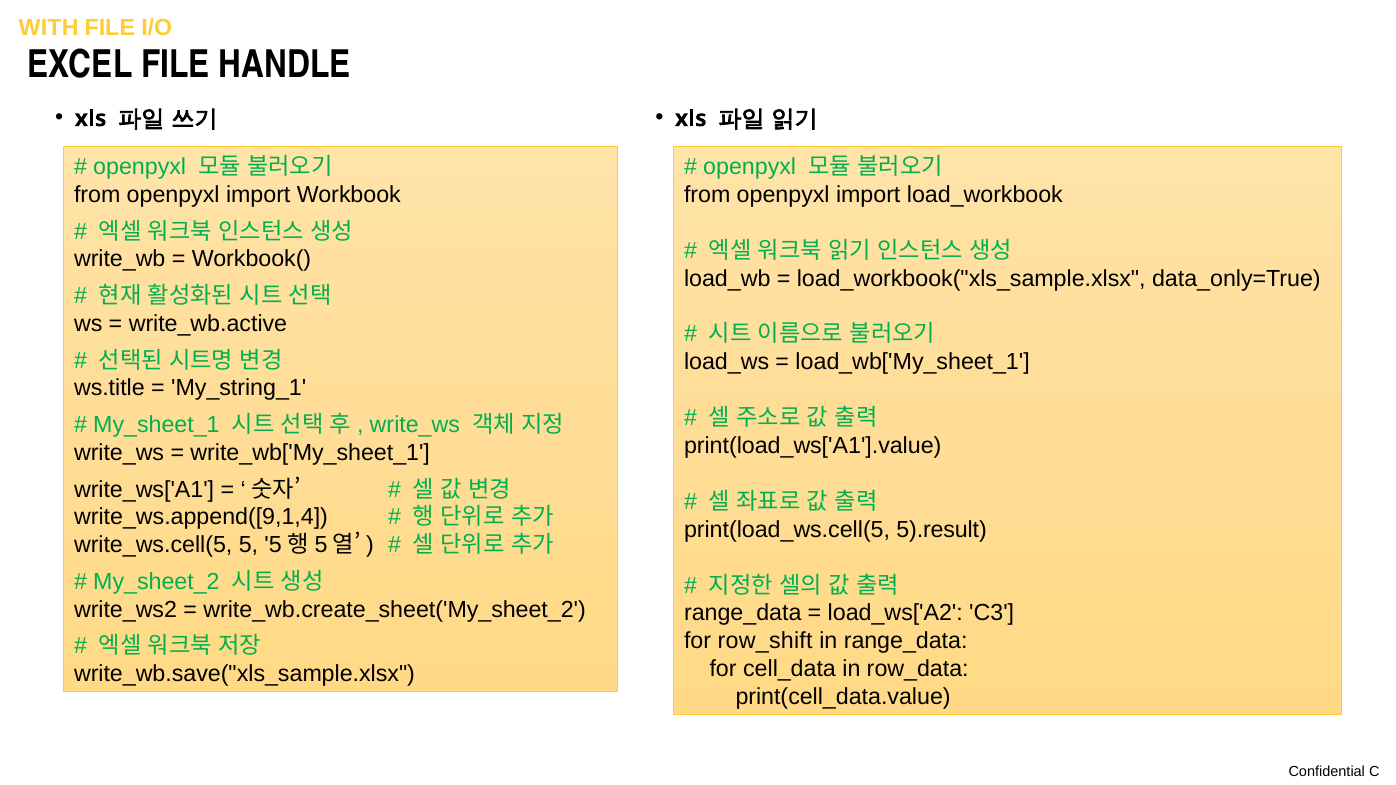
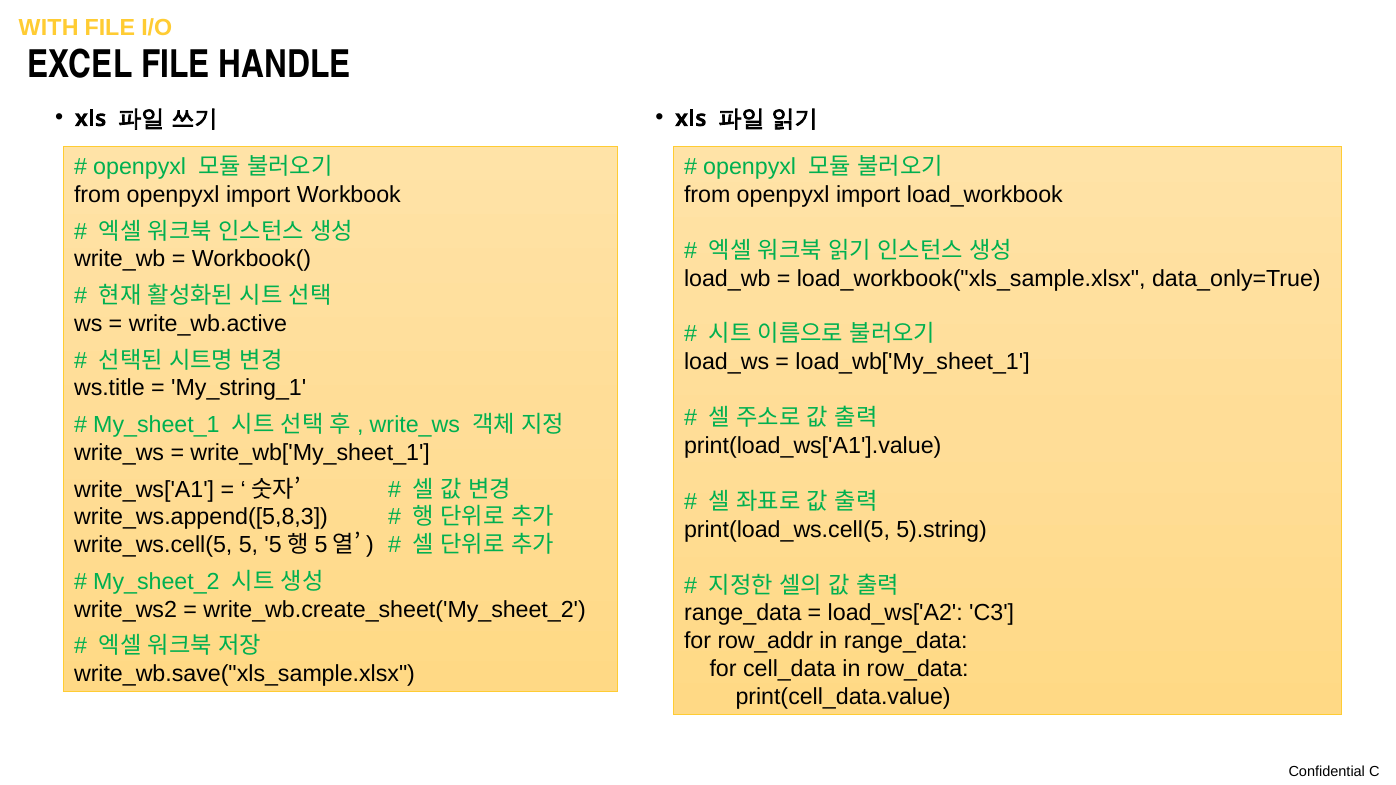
write_ws.append([9,1,4: write_ws.append([9,1,4 -> write_ws.append([5,8,3 (201, 517)
5).result: 5).result -> 5).string (942, 530)
row_shift: row_shift -> row_addr (765, 641)
